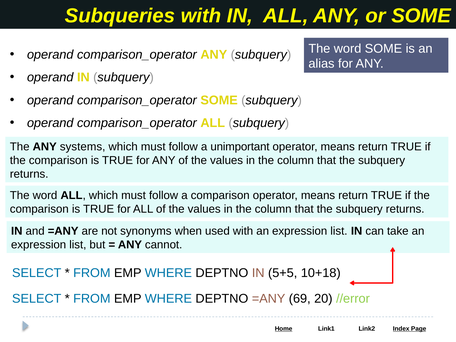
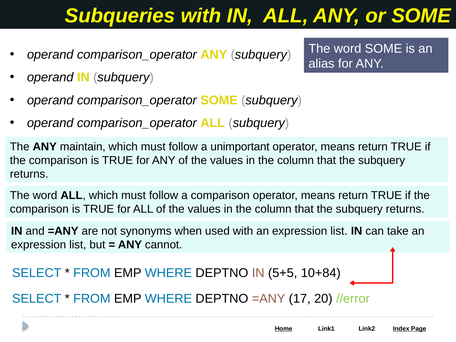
systems: systems -> maintain (83, 147)
10+18: 10+18 -> 10+84 (321, 273)
69: 69 -> 17 (300, 299)
